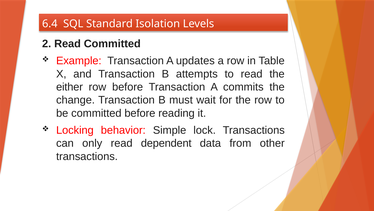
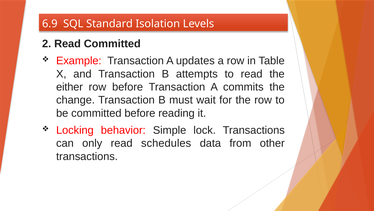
6.4: 6.4 -> 6.9 (50, 24)
dependent: dependent -> schedules (166, 143)
